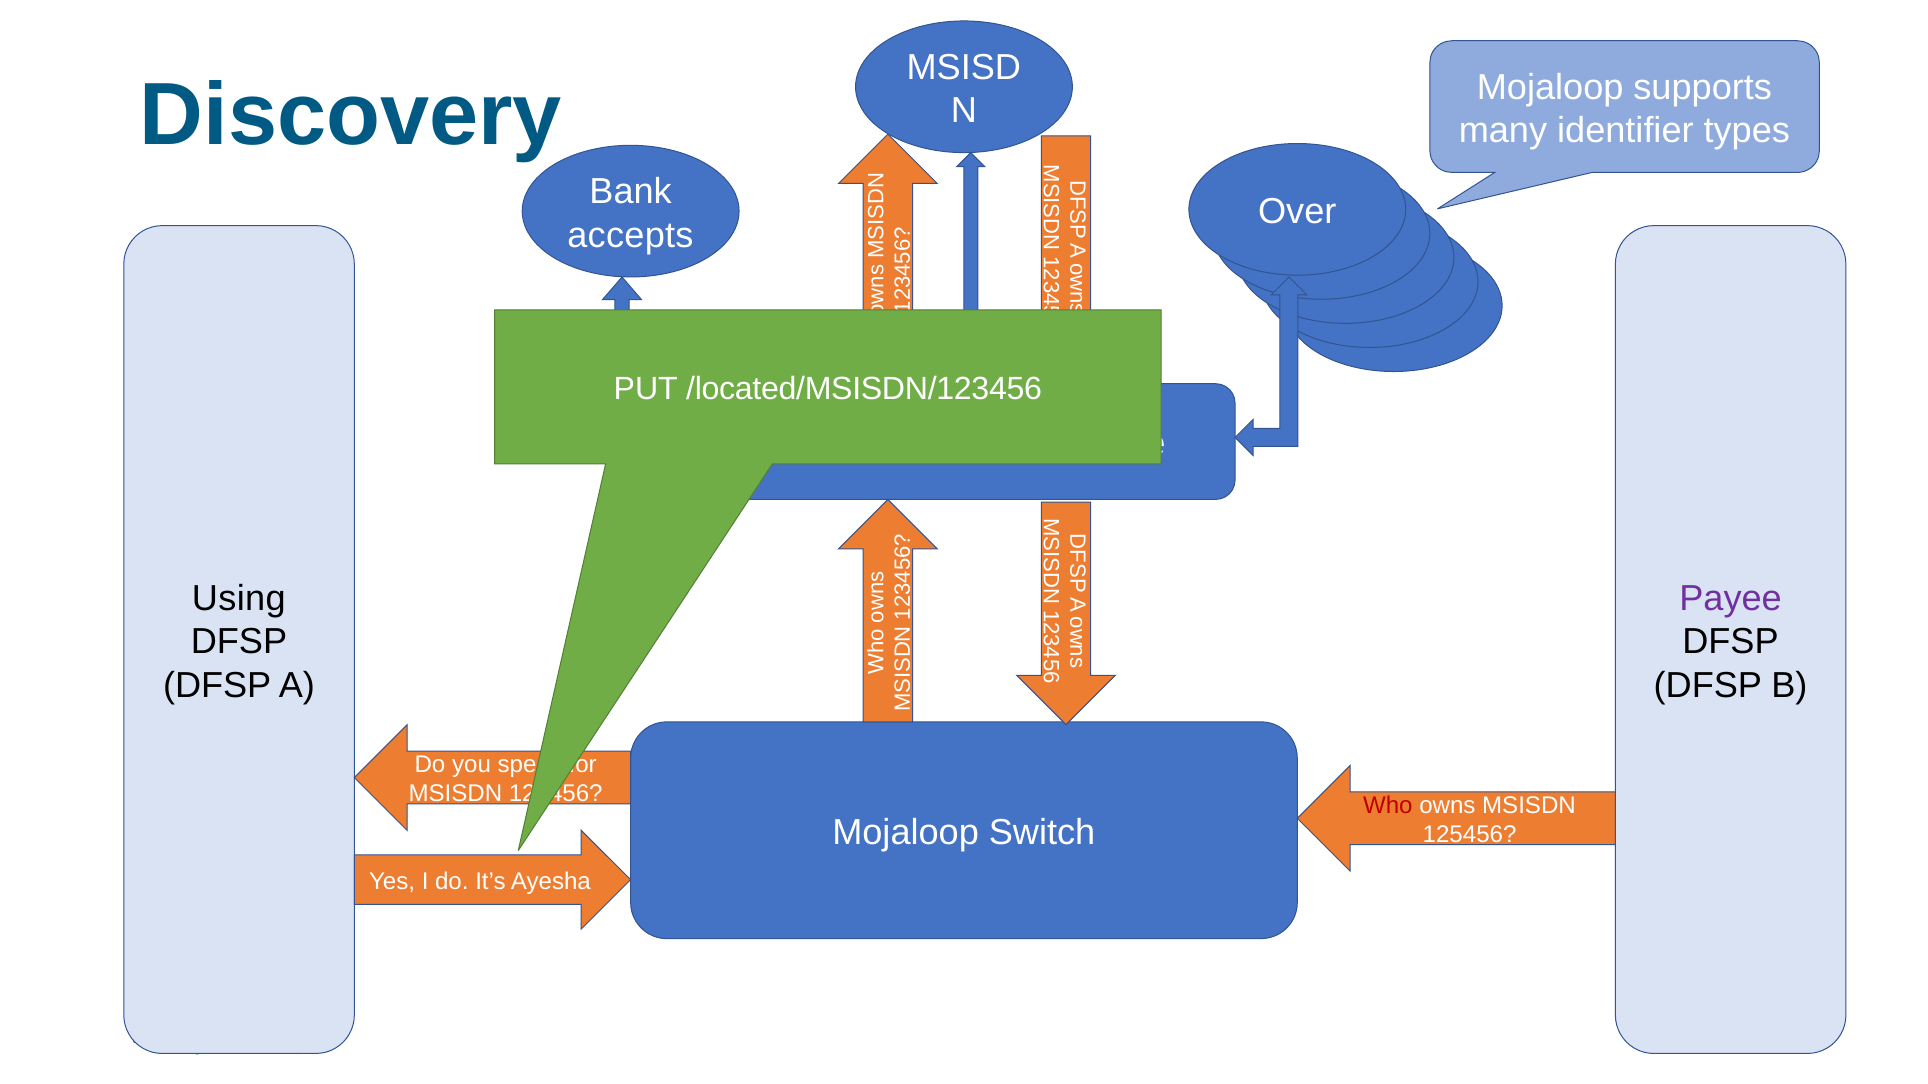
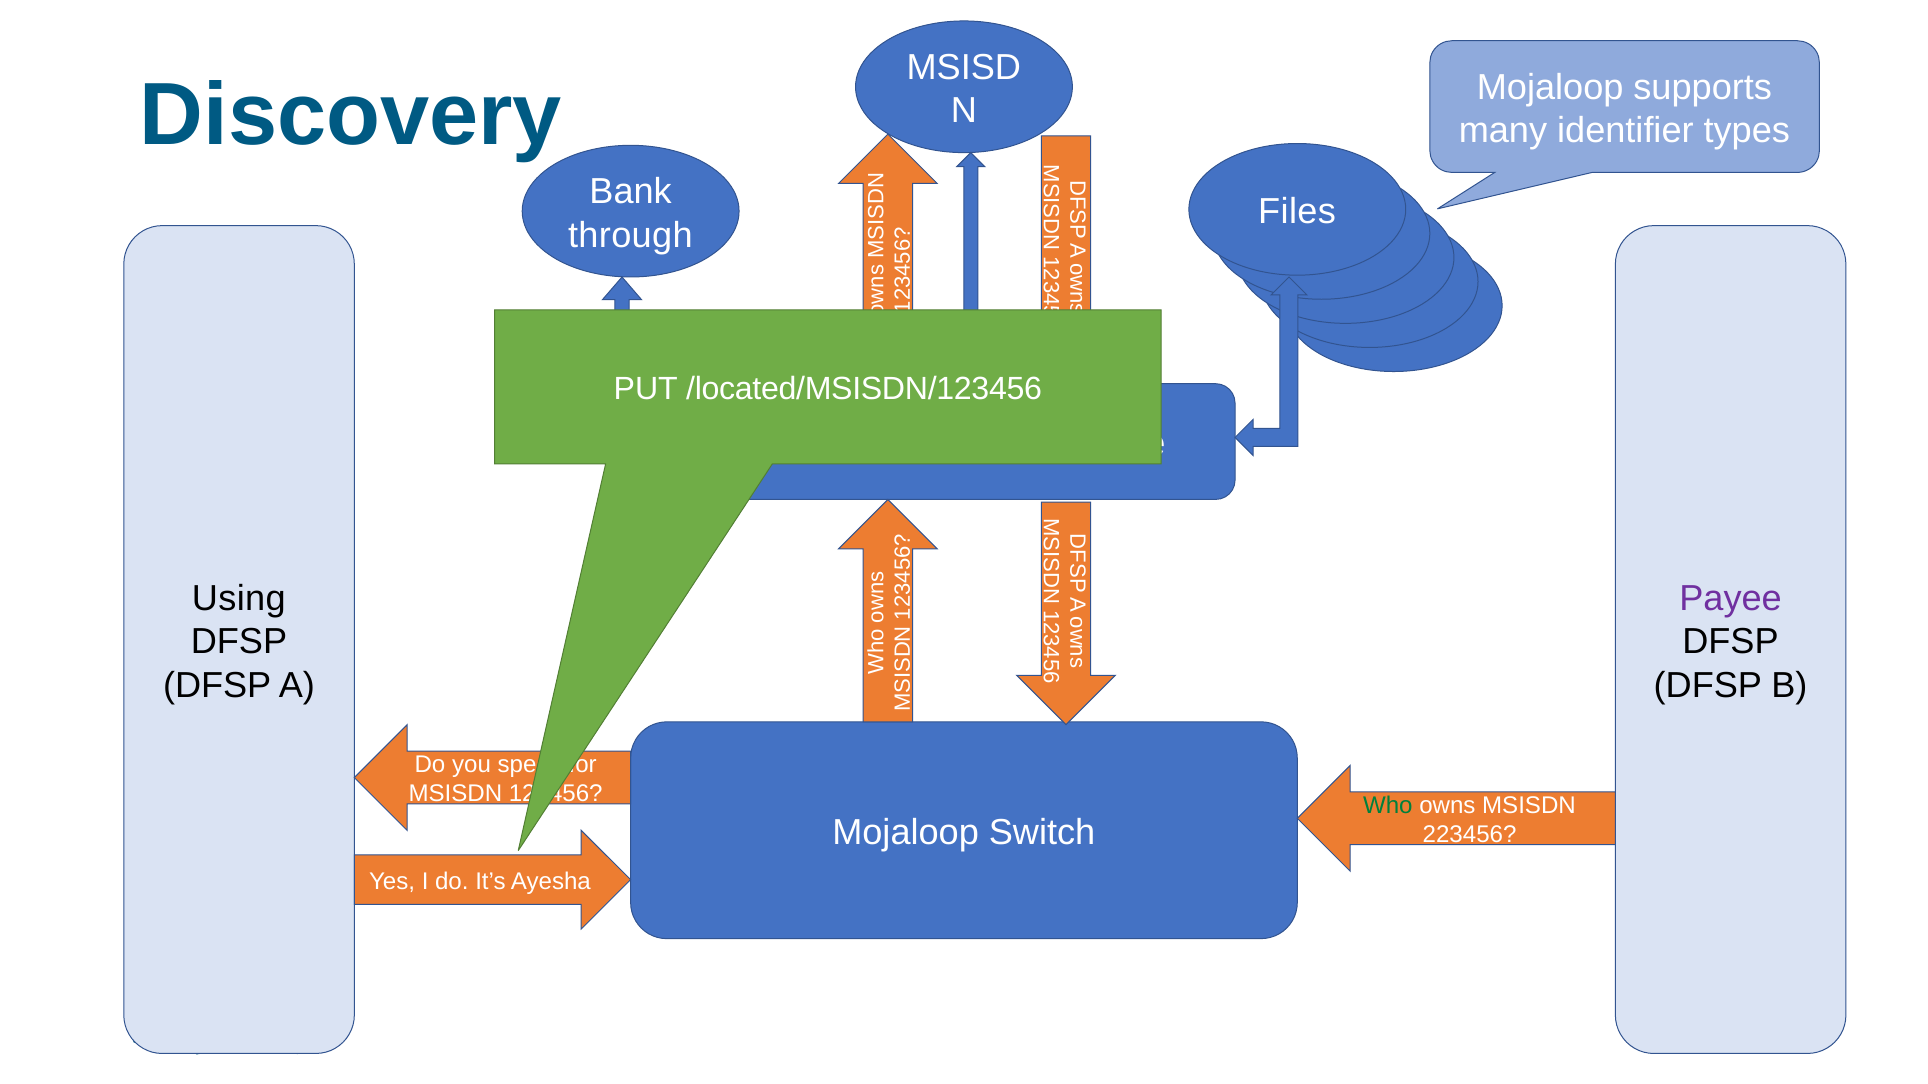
Over: Over -> Files (1297, 212)
accepts: accepts -> through (630, 235)
Who colour: red -> green (1388, 806)
125456: 125456 -> 223456 (1470, 835)
